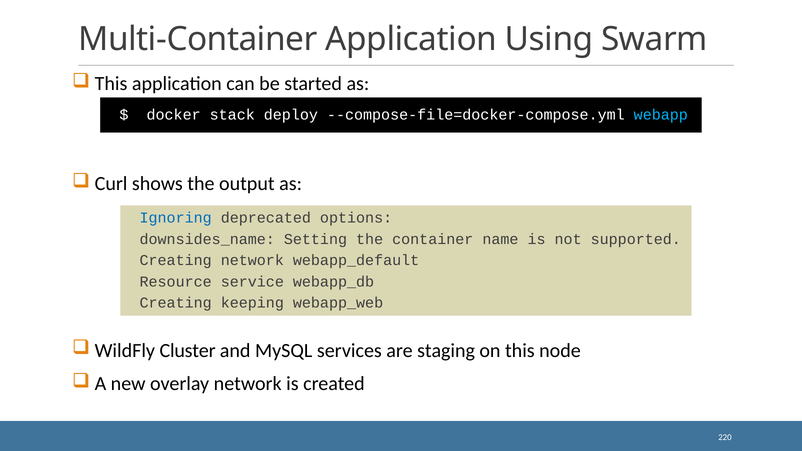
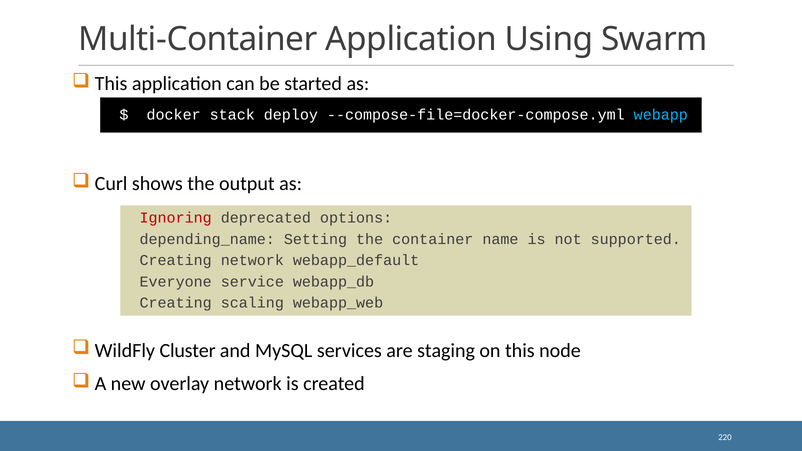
Ignoring colour: blue -> red (176, 218)
downsides_name: downsides_name -> depending_name (207, 239)
Resource: Resource -> Everyone (176, 282)
keeping: keeping -> scaling (252, 303)
